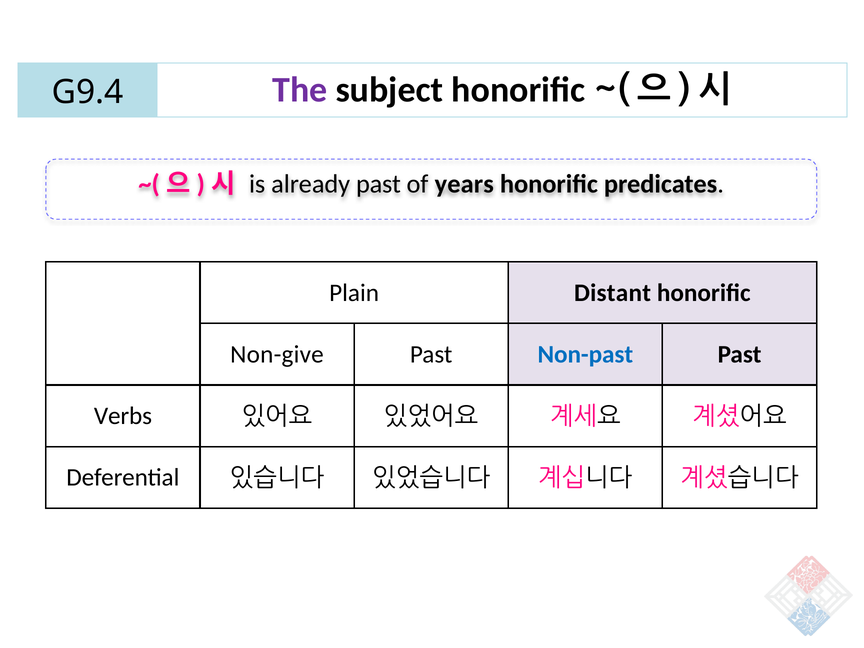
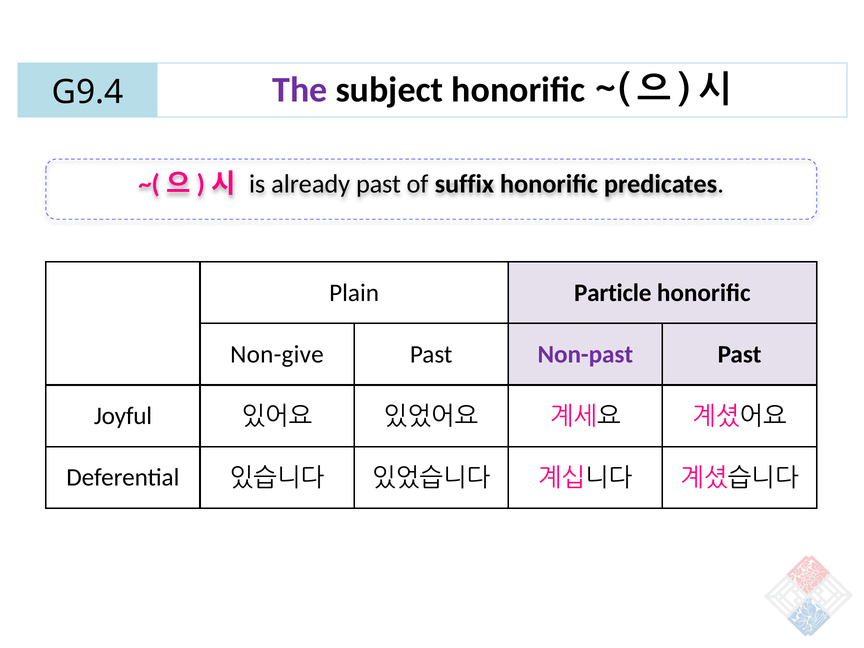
years: years -> suffix (464, 184)
Distant: Distant -> Particle (613, 293)
Non-past colour: blue -> purple (585, 355)
Verbs: Verbs -> Joyful (123, 416)
